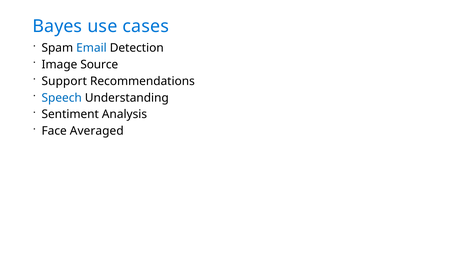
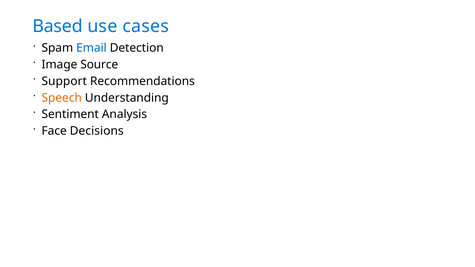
Bayes: Bayes -> Based (58, 26)
Speech colour: blue -> orange (62, 98)
Averaged: Averaged -> Decisions (97, 131)
